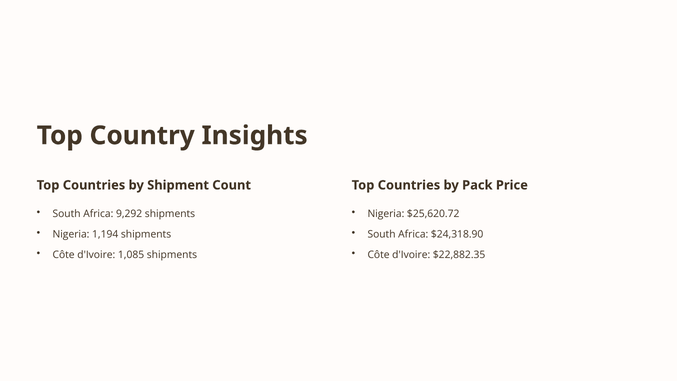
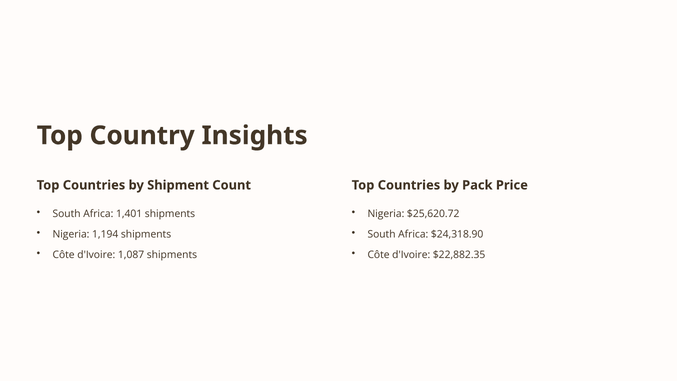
9,292: 9,292 -> 1,401 (129, 214)
1,085: 1,085 -> 1,087 (131, 255)
